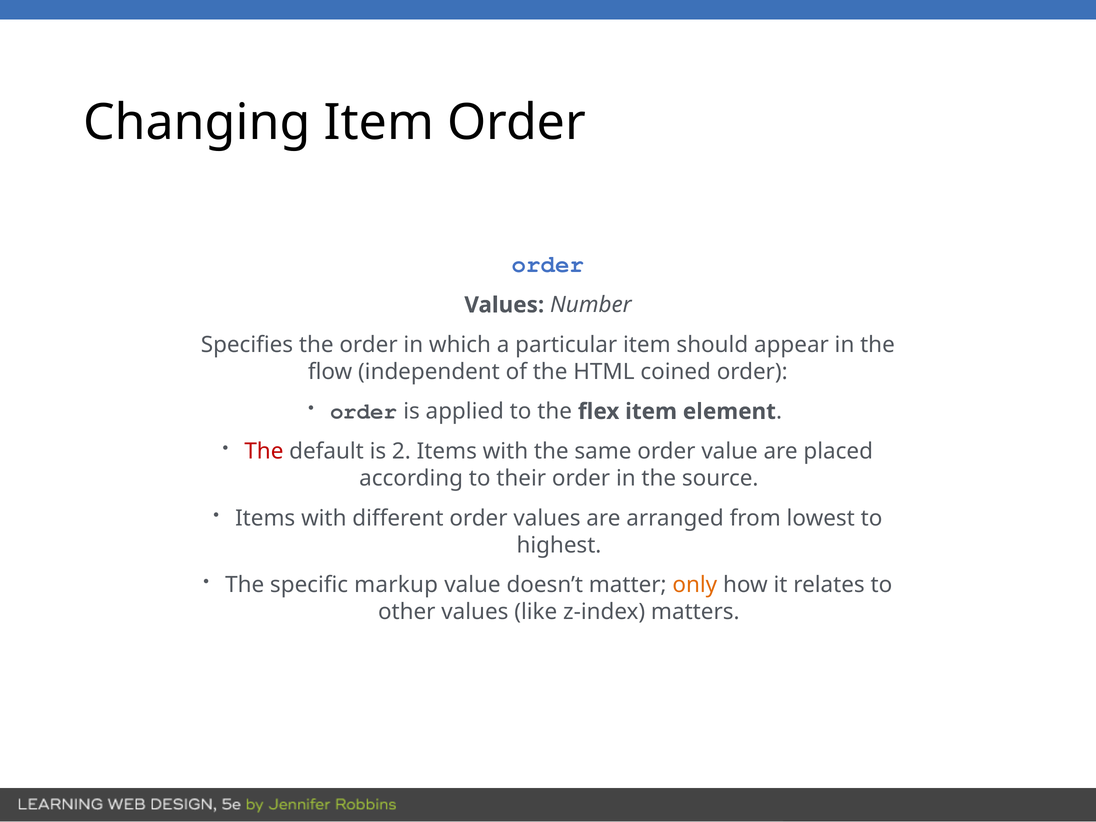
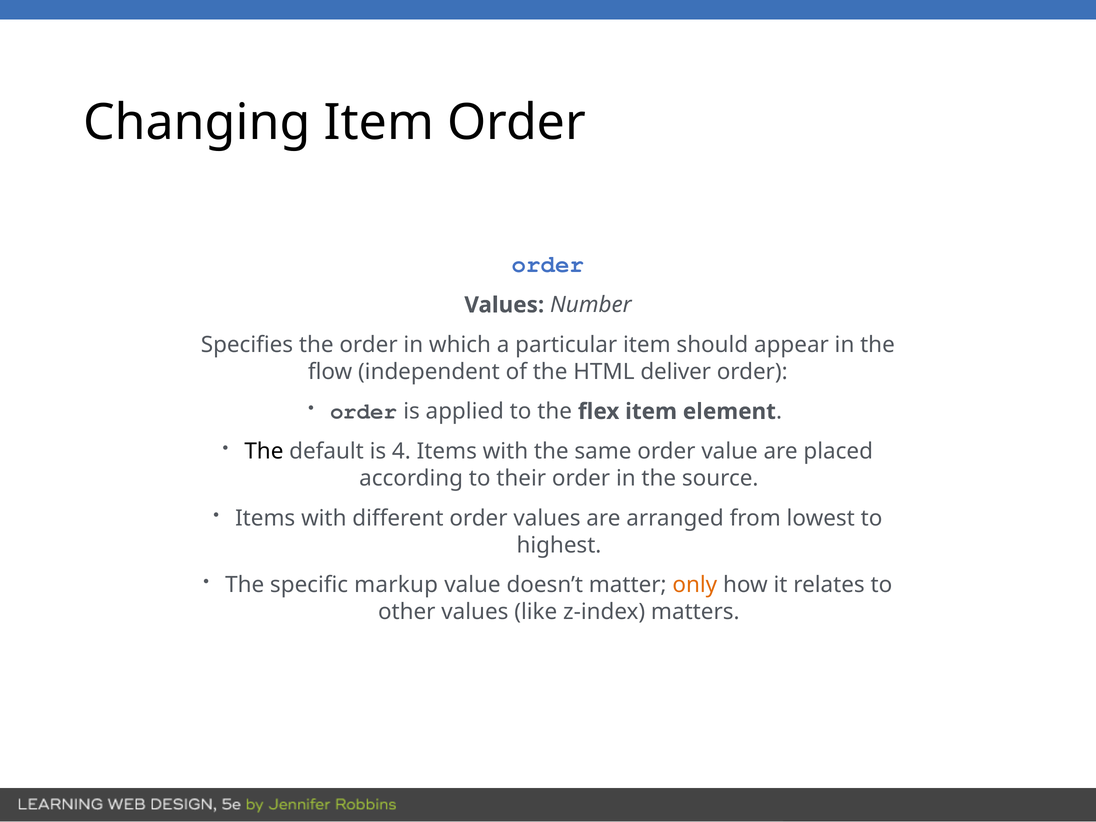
coined: coined -> deliver (676, 372)
The colour: red -> black (264, 451)
2: 2 -> 4 (401, 451)
